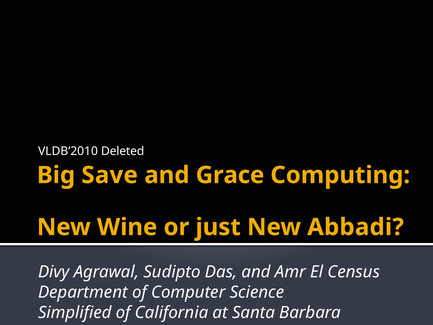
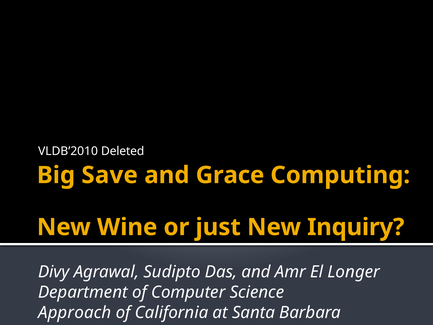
Abbadi: Abbadi -> Inquiry (356, 227)
Census: Census -> Longer (354, 272)
Simplified: Simplified -> Approach (75, 312)
